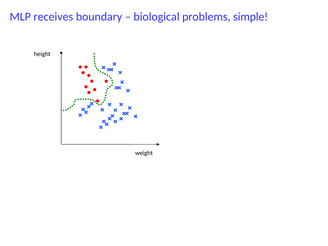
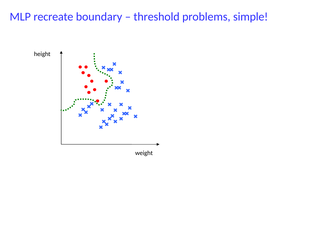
receives: receives -> recreate (53, 17)
biological: biological -> threshold (157, 17)
